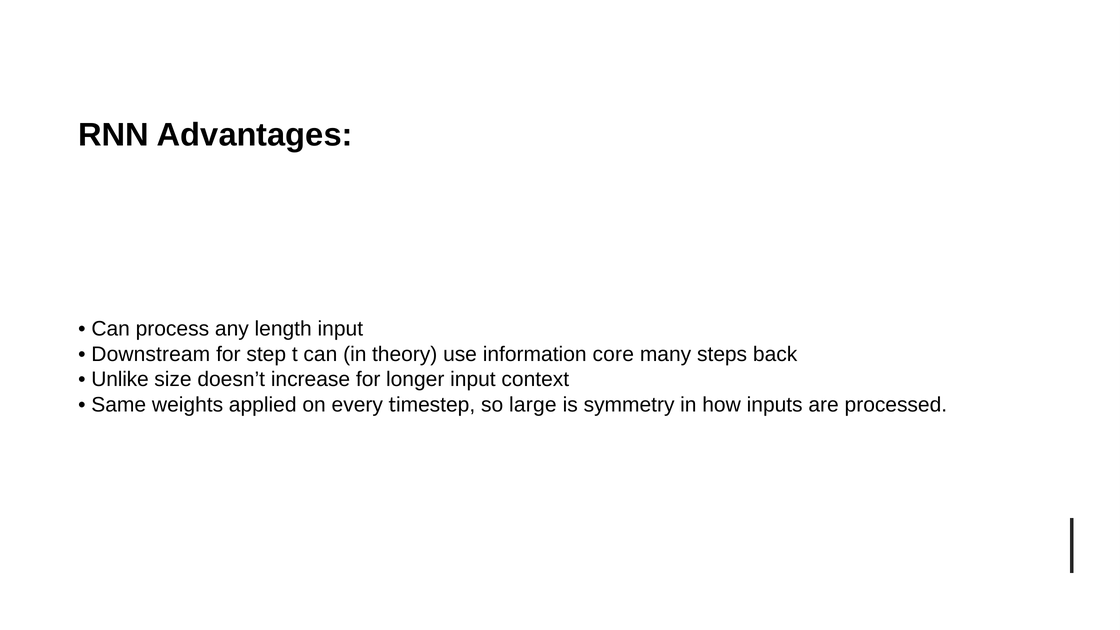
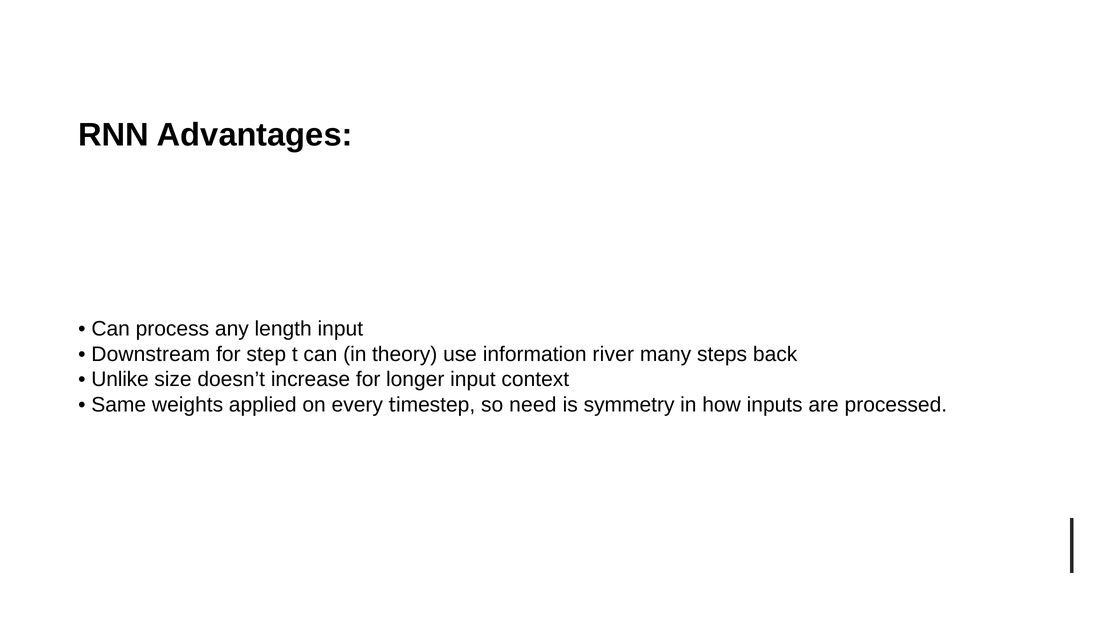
core: core -> river (613, 354)
large: large -> need (533, 405)
